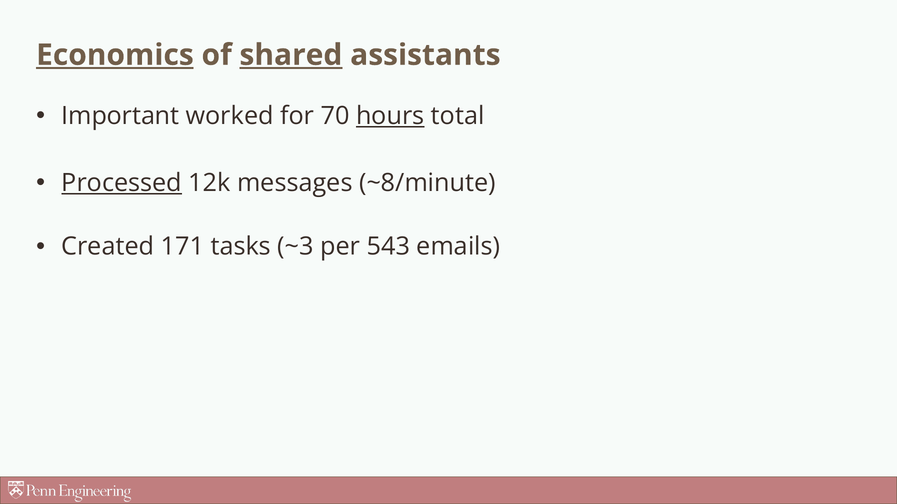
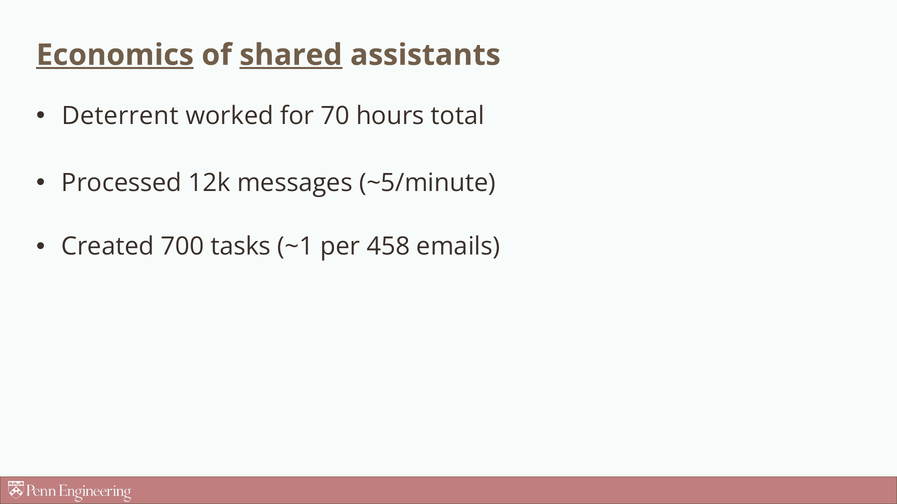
Important: Important -> Deterrent (120, 116)
hours underline: present -> none (390, 116)
Processed underline: present -> none (122, 183)
~8/minute: ~8/minute -> ~5/minute (427, 183)
171: 171 -> 700 (182, 247)
~3: ~3 -> ~1 (296, 247)
543: 543 -> 458 (388, 247)
